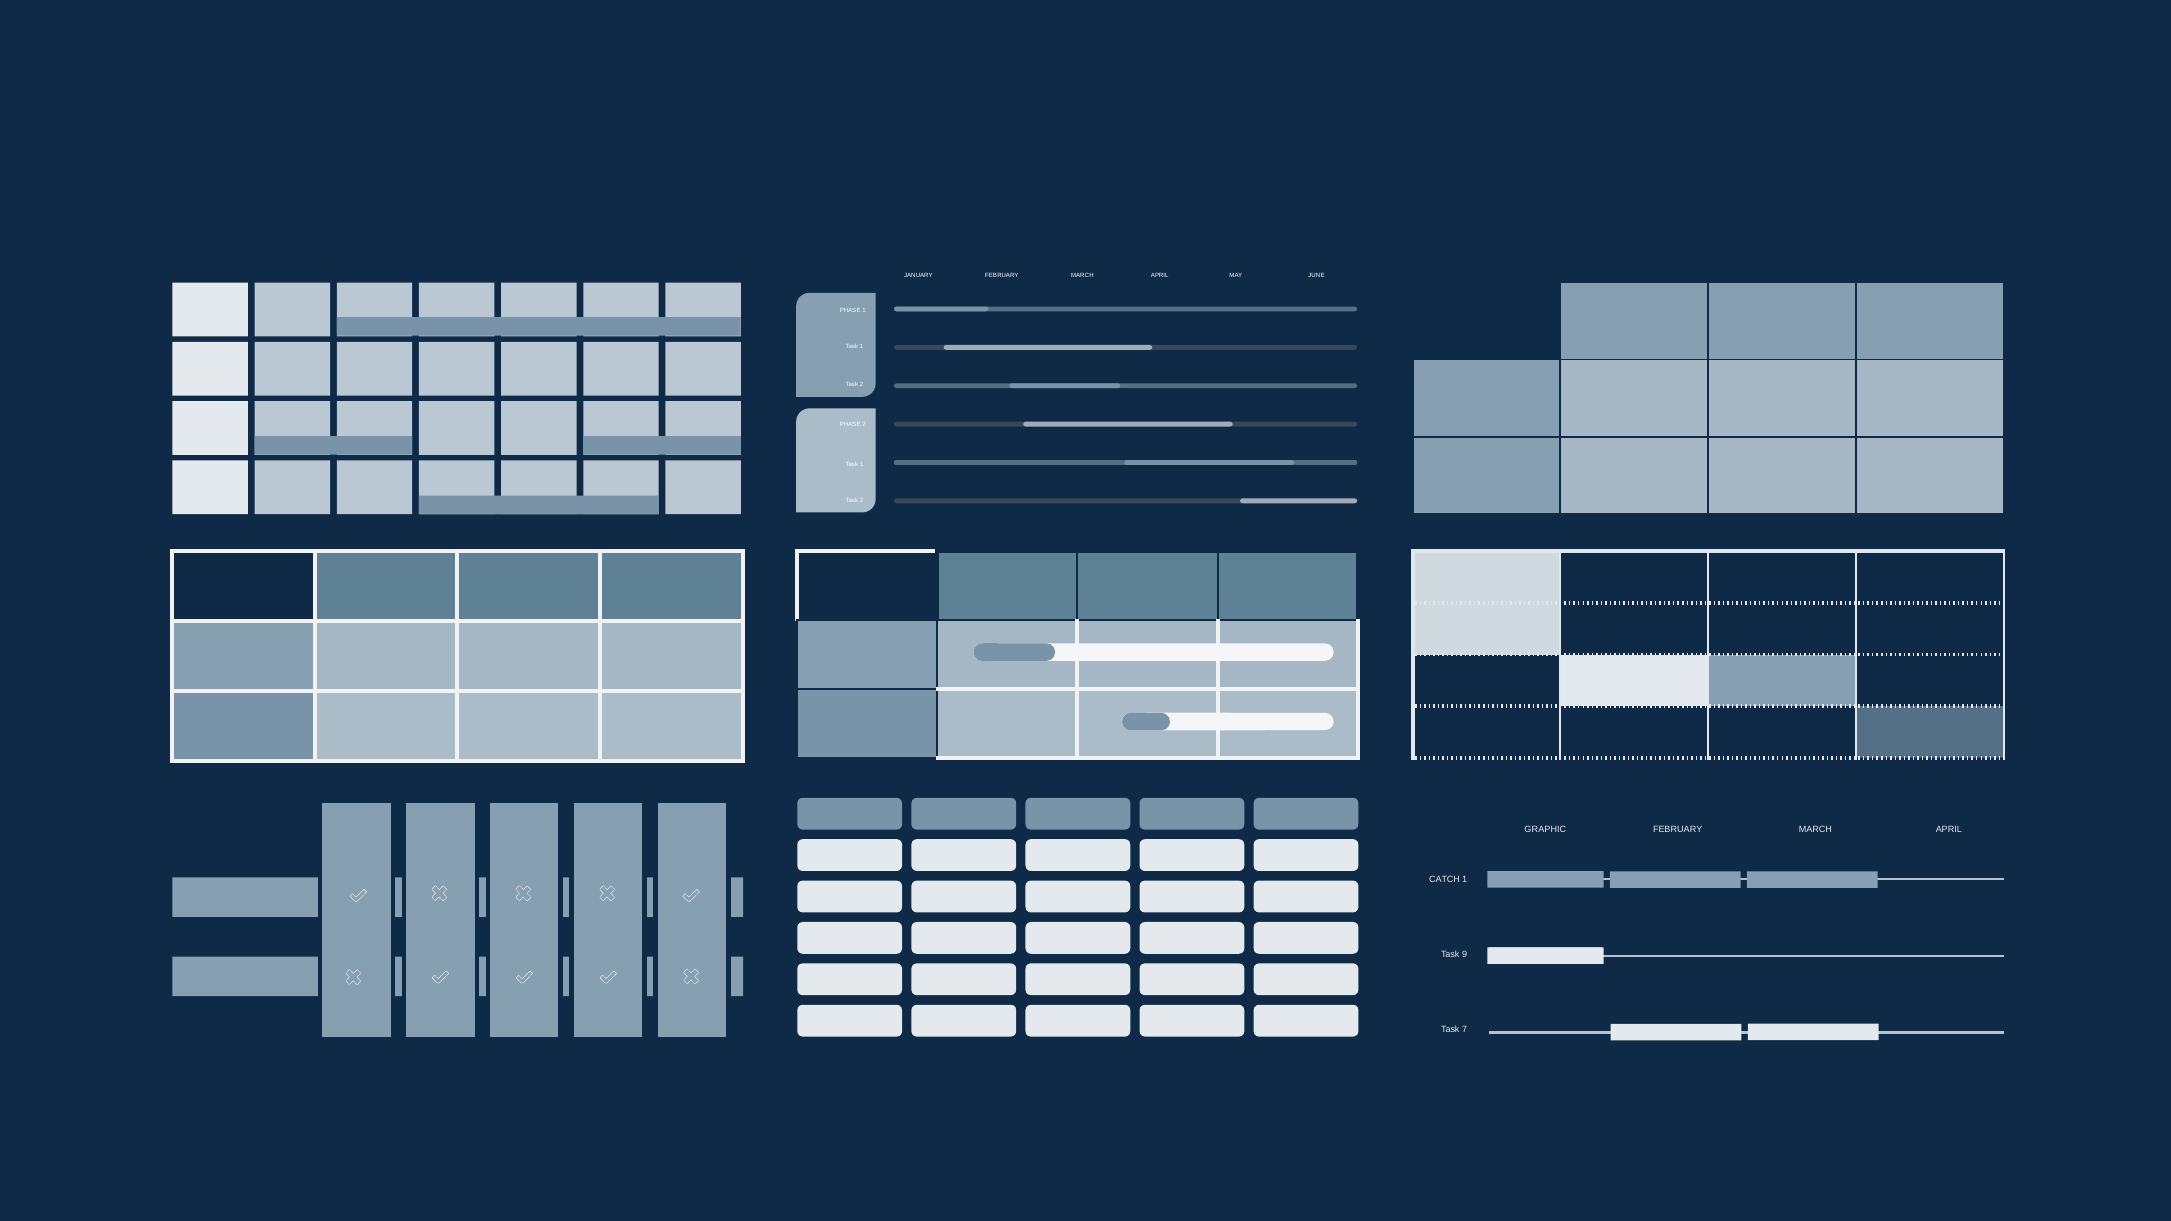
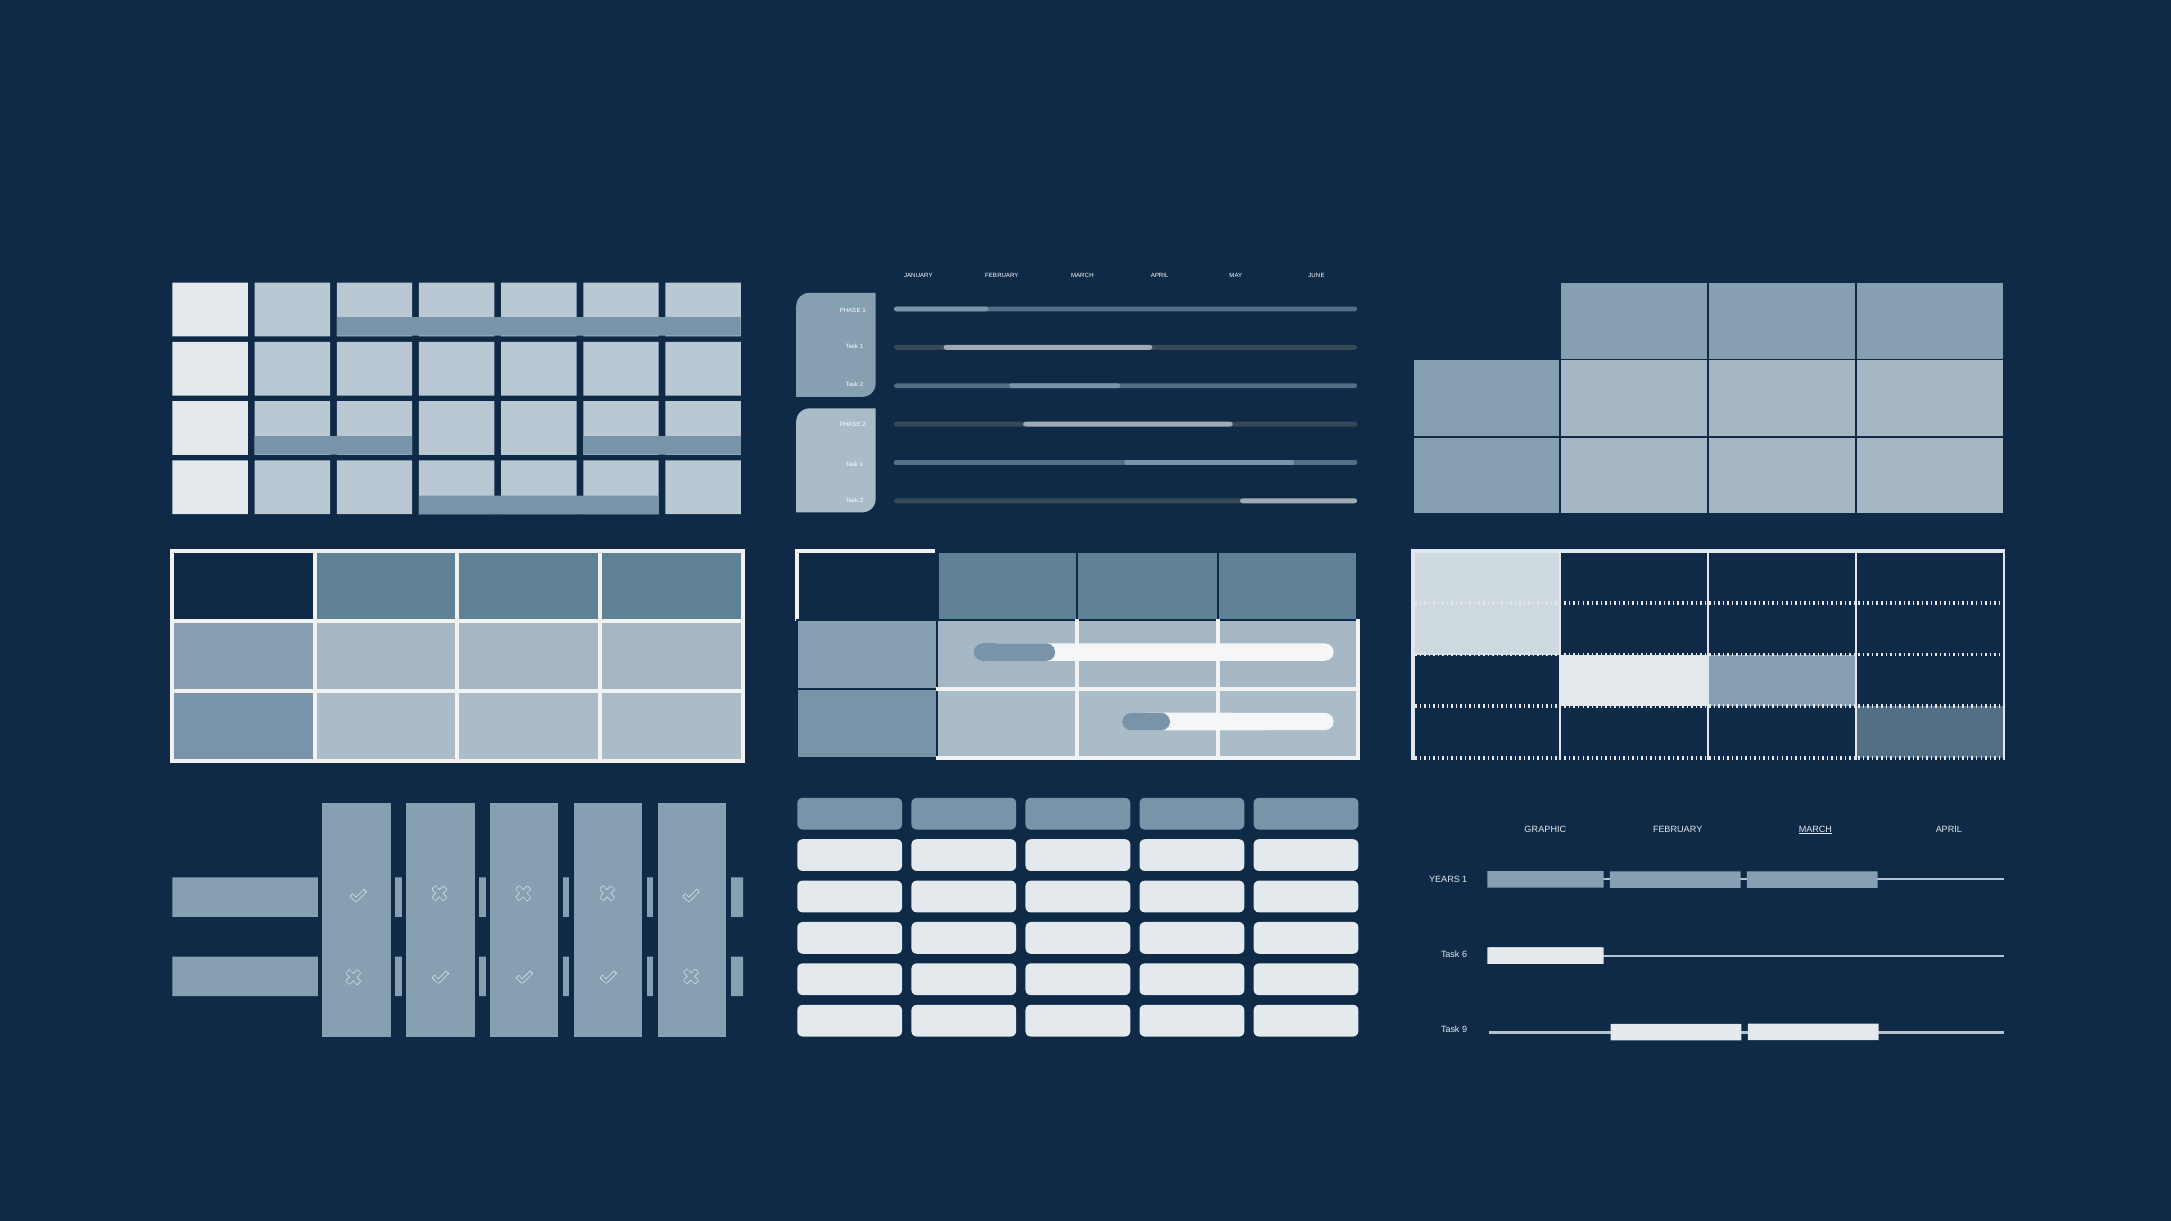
MARCH underline: none -> present (1815, 830)
CATCH: CATCH -> YEARS (1445, 880)
9: 9 -> 6 (1465, 955)
7: 7 -> 9 (1465, 1030)
